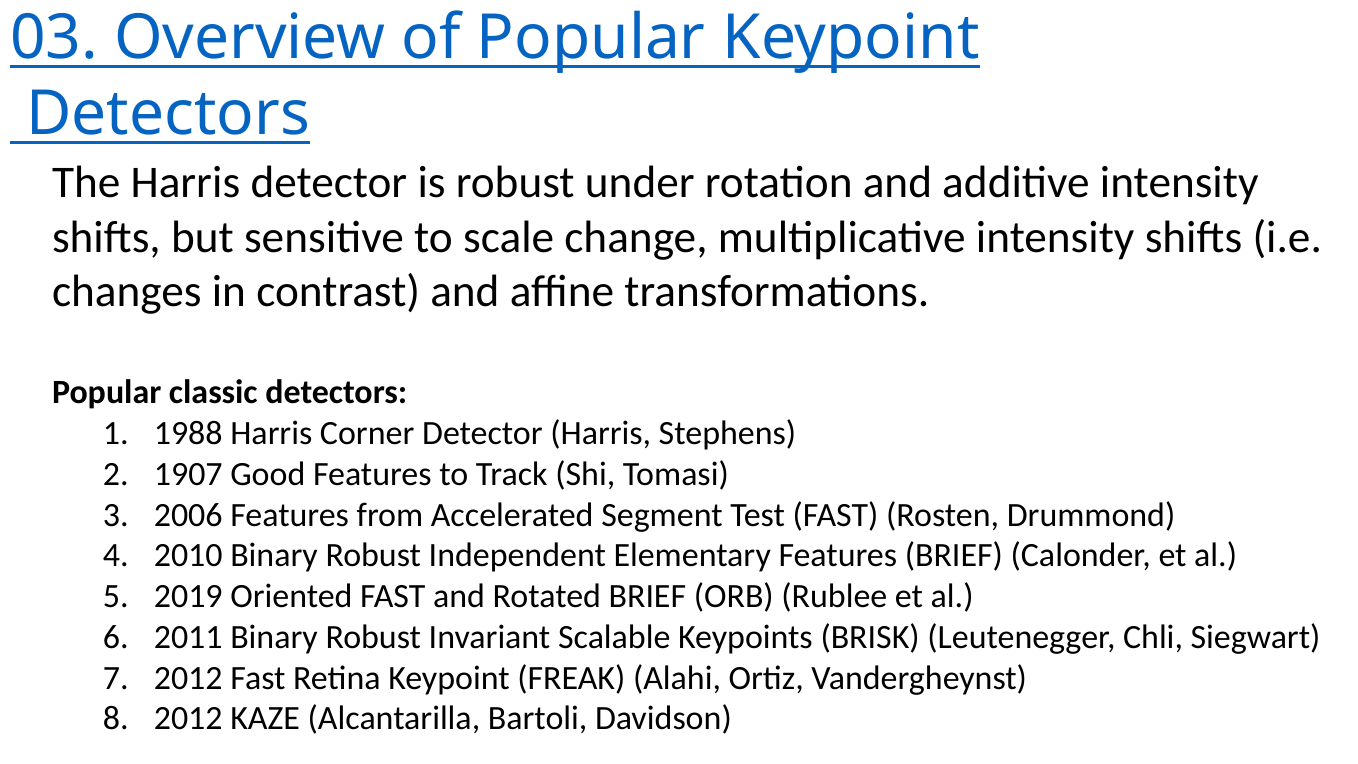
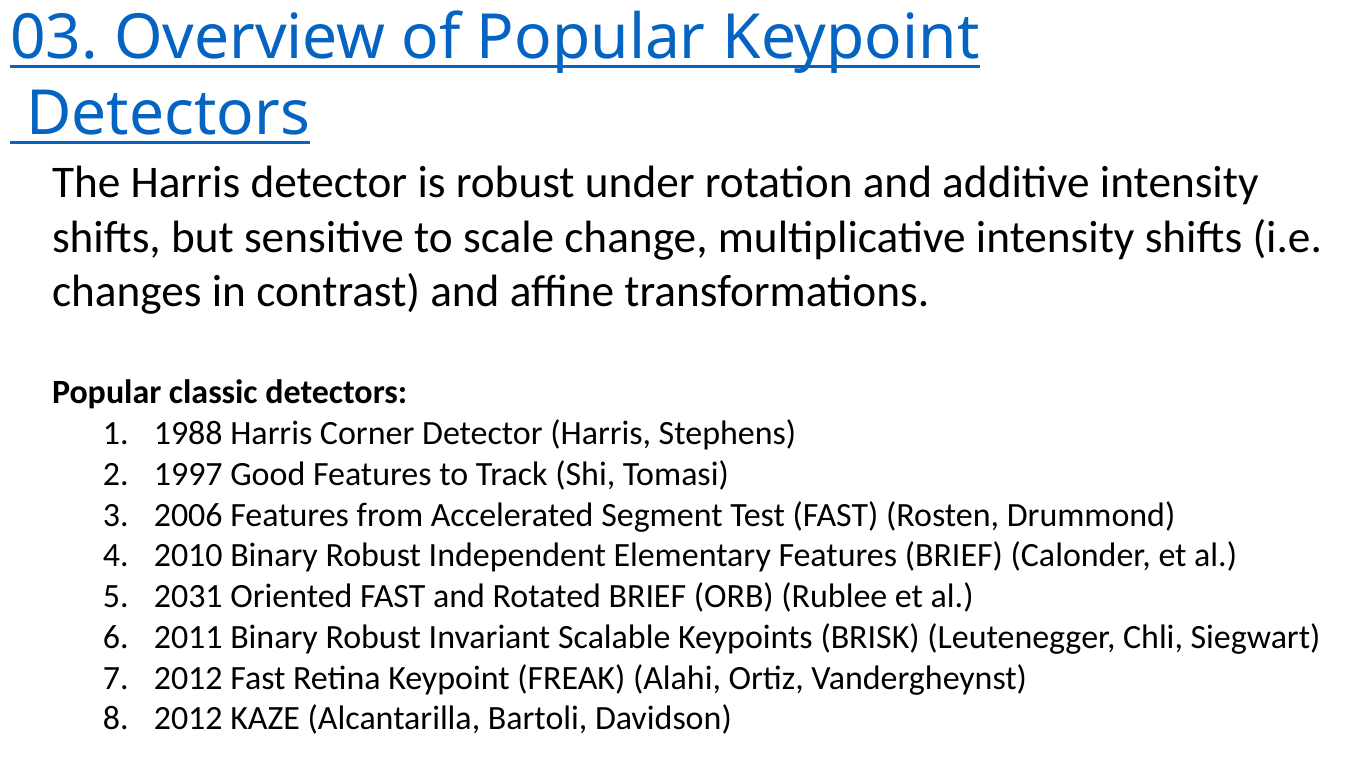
1907: 1907 -> 1997 (188, 474)
2019: 2019 -> 2031 (188, 596)
